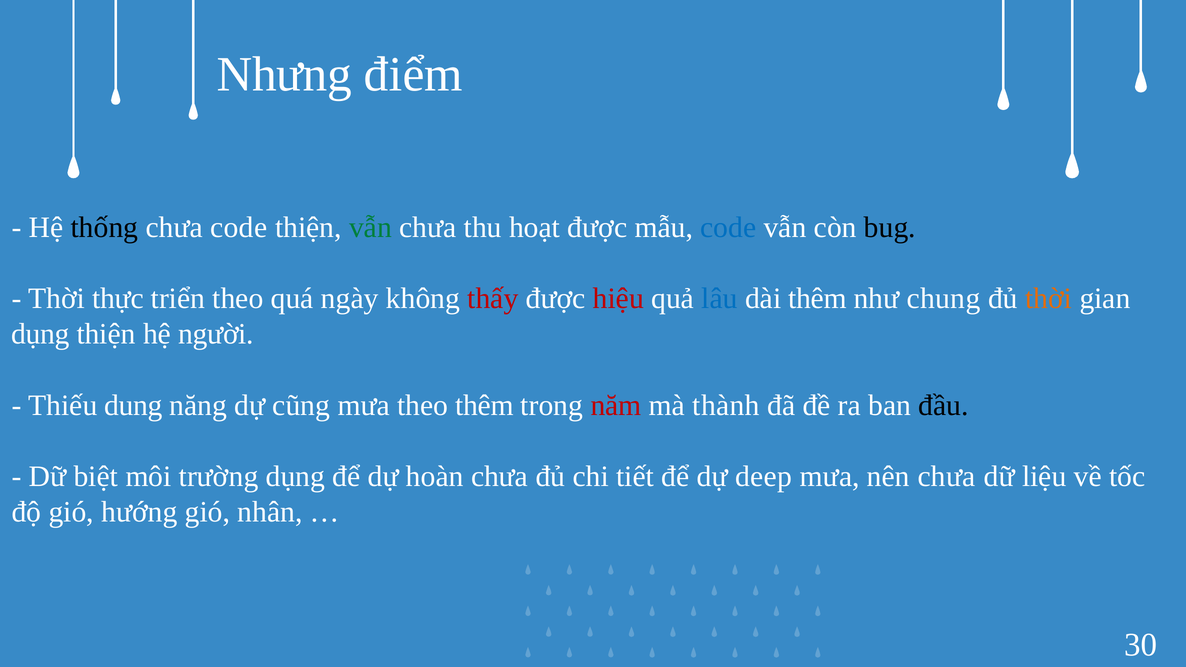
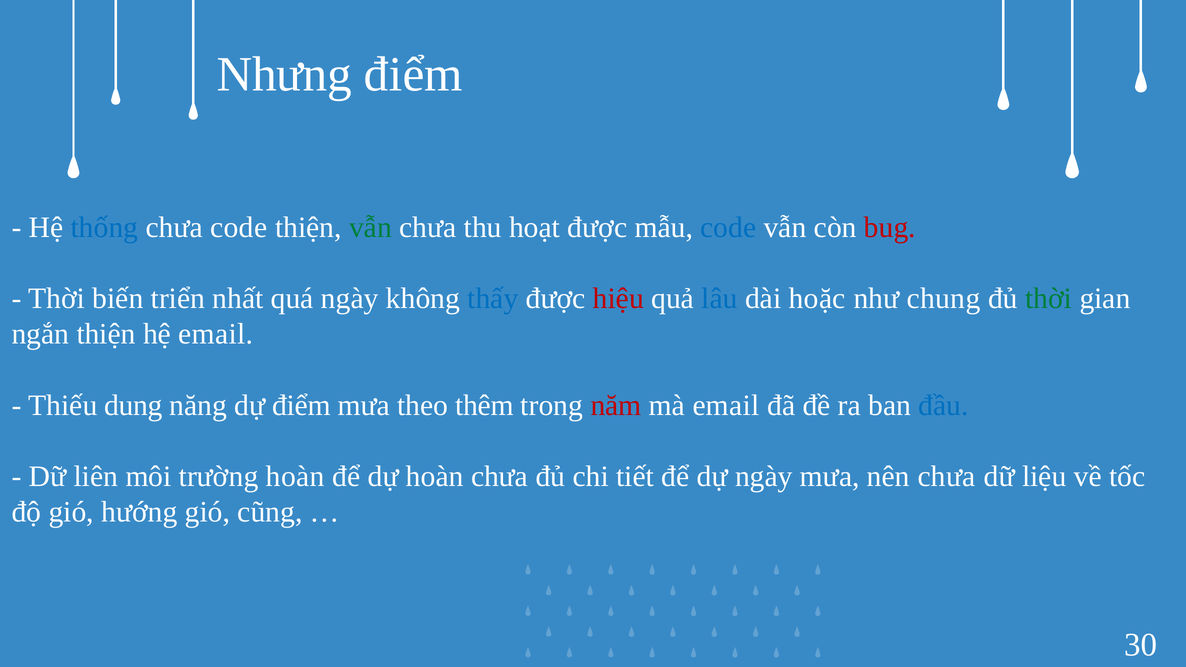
thống colour: black -> blue (104, 227)
bug colour: black -> red (890, 227)
thực: thực -> biến (118, 299)
triển theo: theo -> nhất (238, 299)
thấy colour: red -> blue (493, 299)
dài thêm: thêm -> hoặc (817, 299)
thời colour: orange -> green (1049, 299)
dụng: dụng -> ngắn (40, 334)
hệ người: người -> email (216, 334)
dự cũng: cũng -> điểm (301, 405)
mà thành: thành -> email (726, 405)
đầu colour: black -> blue (944, 405)
biệt: biệt -> liên (96, 477)
trường dụng: dụng -> hoàn (295, 477)
dự deep: deep -> ngày (764, 477)
nhân: nhân -> cũng (270, 512)
